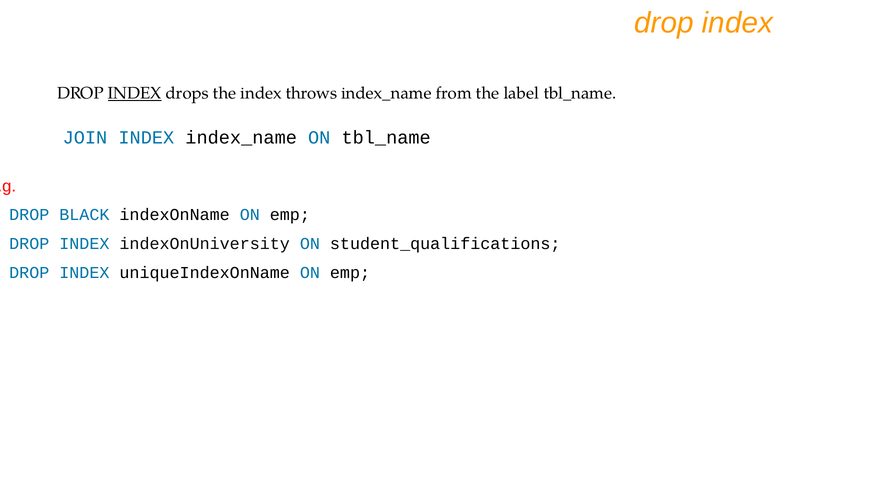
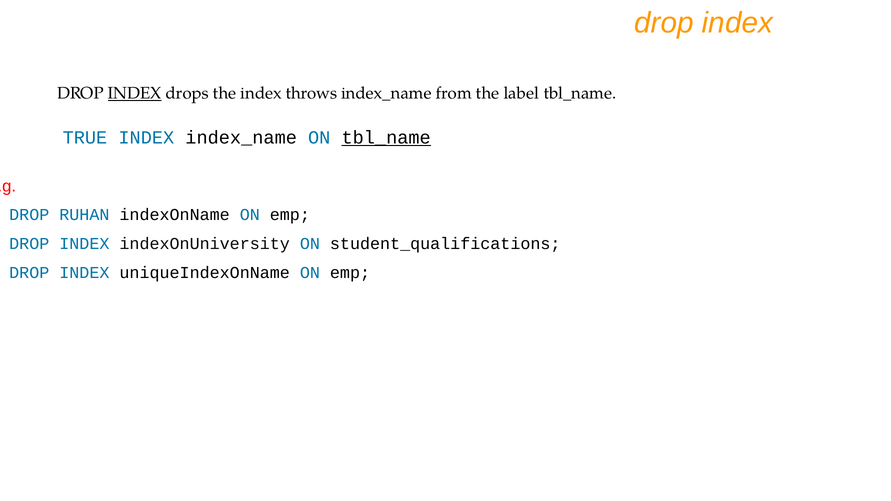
JOIN: JOIN -> TRUE (85, 138)
tbl_name underline: none -> present (386, 138)
BLACK: BLACK -> RUHAN (84, 215)
